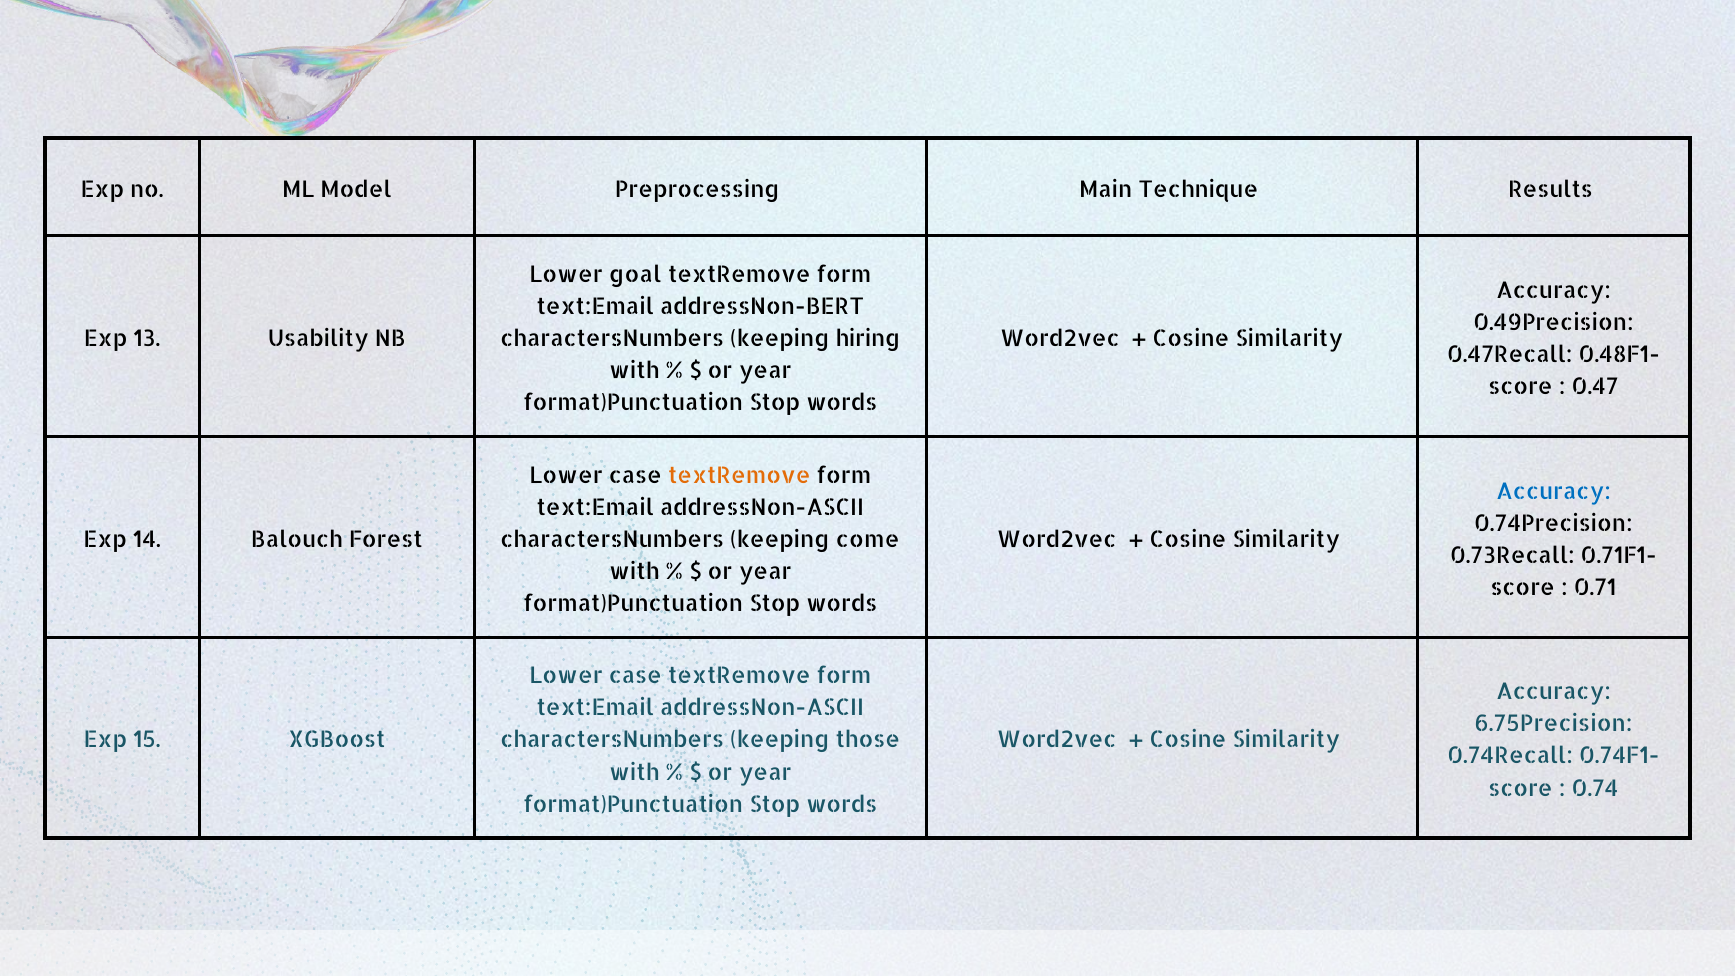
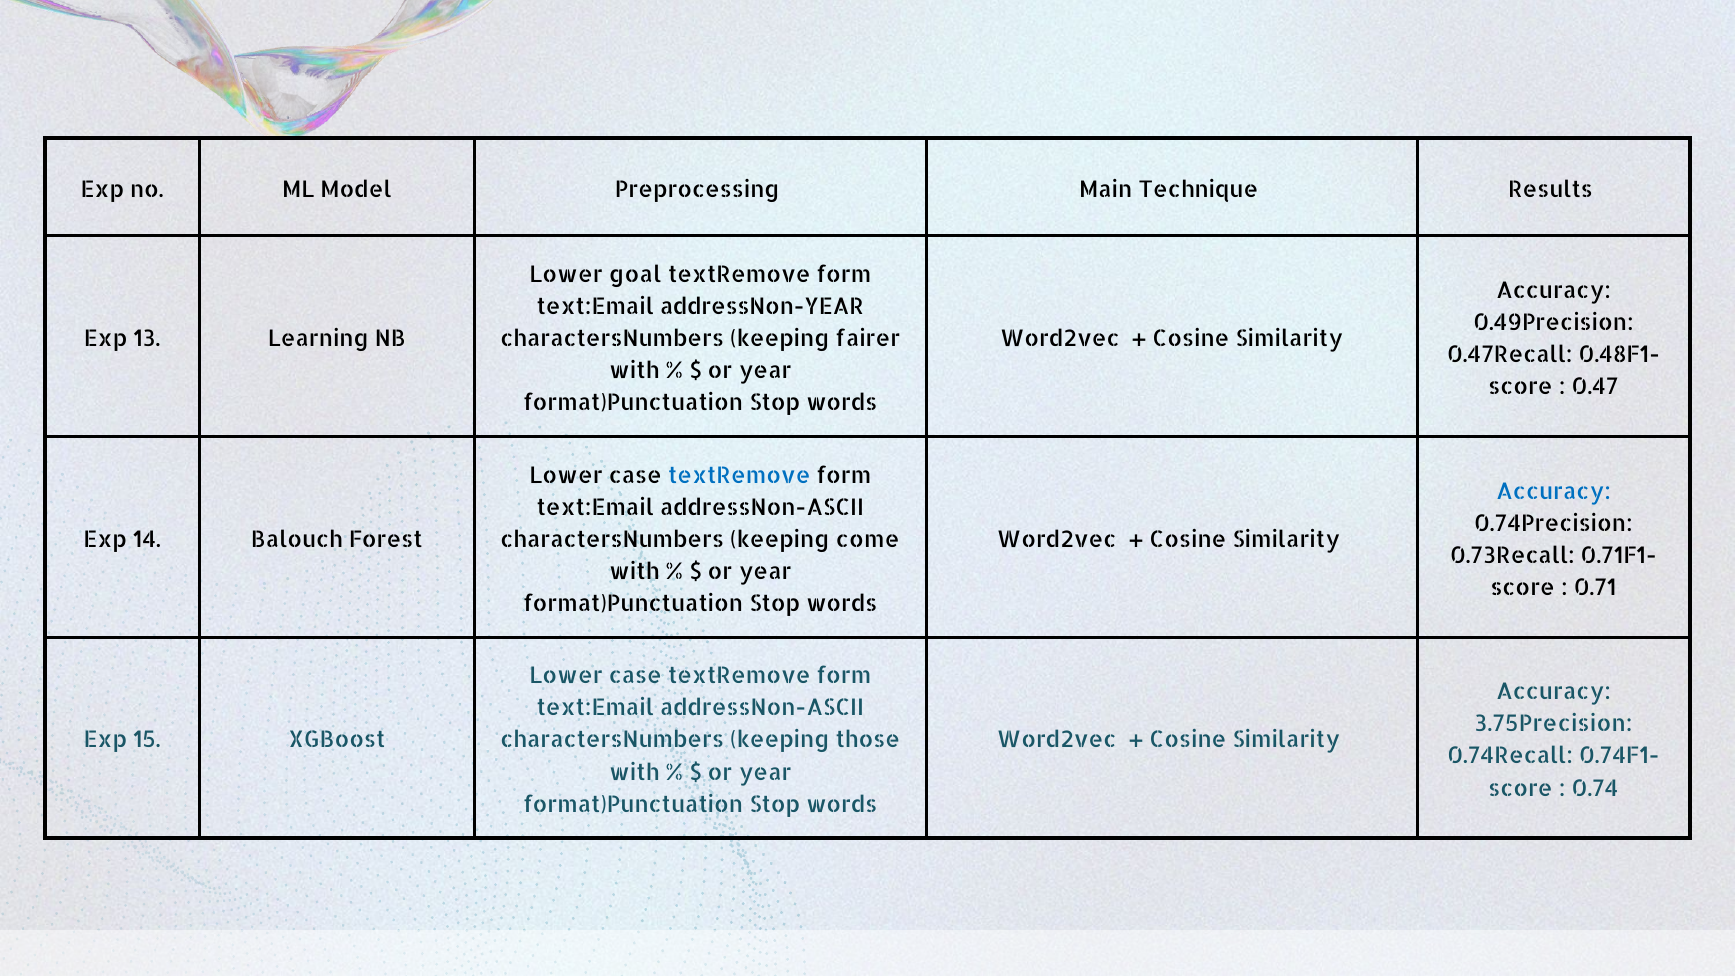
addressNon-BERT: addressNon-BERT -> addressNon-YEAR (762, 307)
Usability: Usability -> Learning (318, 339)
hiring: hiring -> fairer (868, 339)
textRemove colour: orange -> blue (739, 476)
6.75Precision: 6.75Precision -> 3.75Precision (1553, 724)
